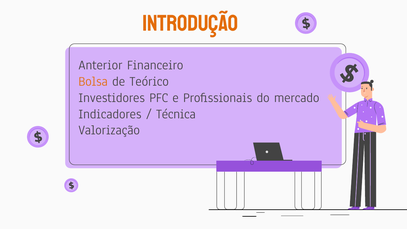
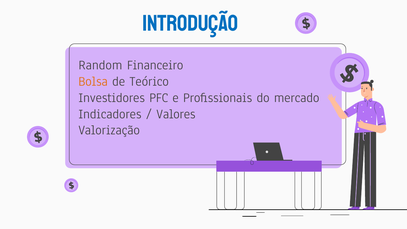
INTRODUÇÃO colour: orange -> blue (190, 23)
Anterior: Anterior -> Random (100, 65)
Técnica: Técnica -> Valores (176, 114)
